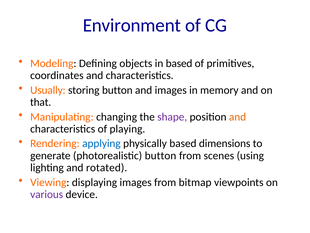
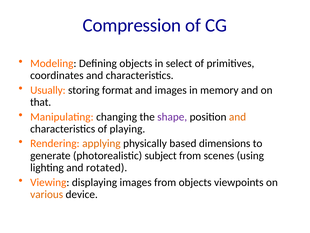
Environment: Environment -> Compression (132, 25)
in based: based -> select (179, 63)
storing button: button -> format (117, 90)
applying colour: blue -> orange (101, 143)
photorealistic button: button -> subject (161, 155)
from bitmap: bitmap -> objects (195, 182)
various colour: purple -> orange (47, 194)
